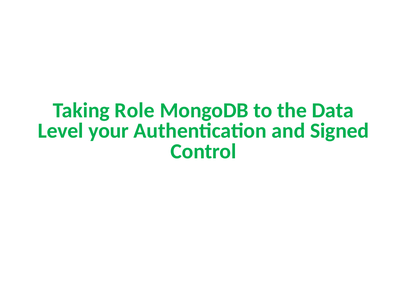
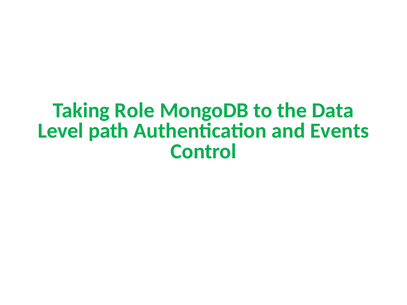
your: your -> path (109, 131)
Signed: Signed -> Events (340, 131)
